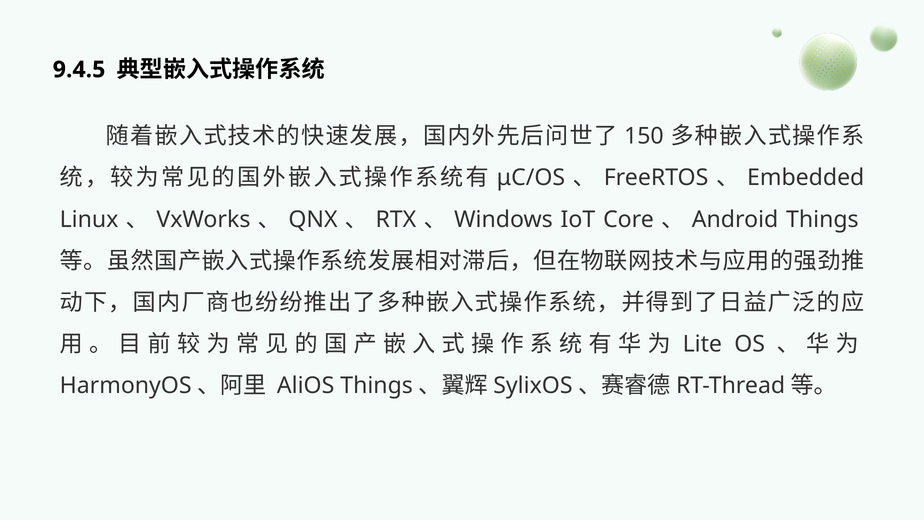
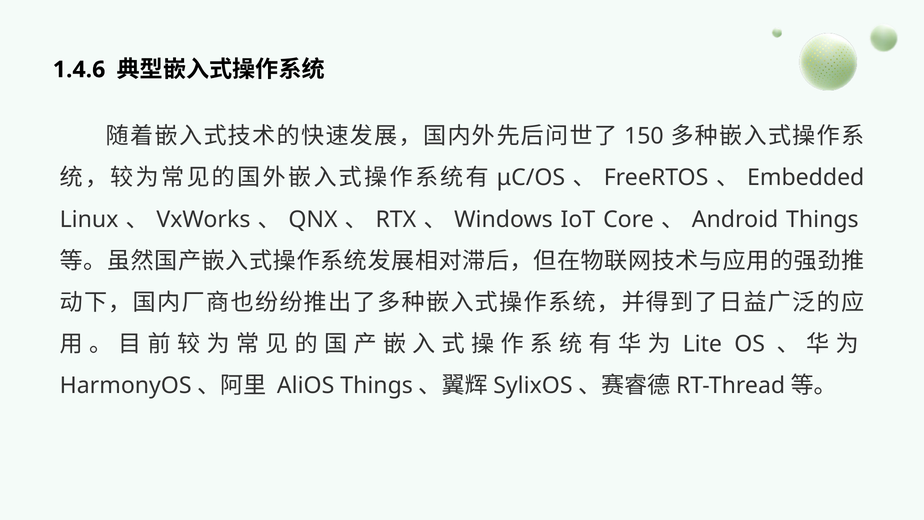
9.4.5: 9.4.5 -> 1.4.6 (79, 70)
